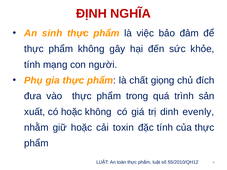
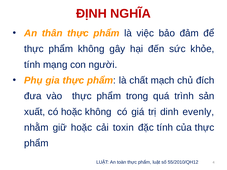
sinh: sinh -> thân (52, 33)
giọng: giọng -> mạch (163, 81)
